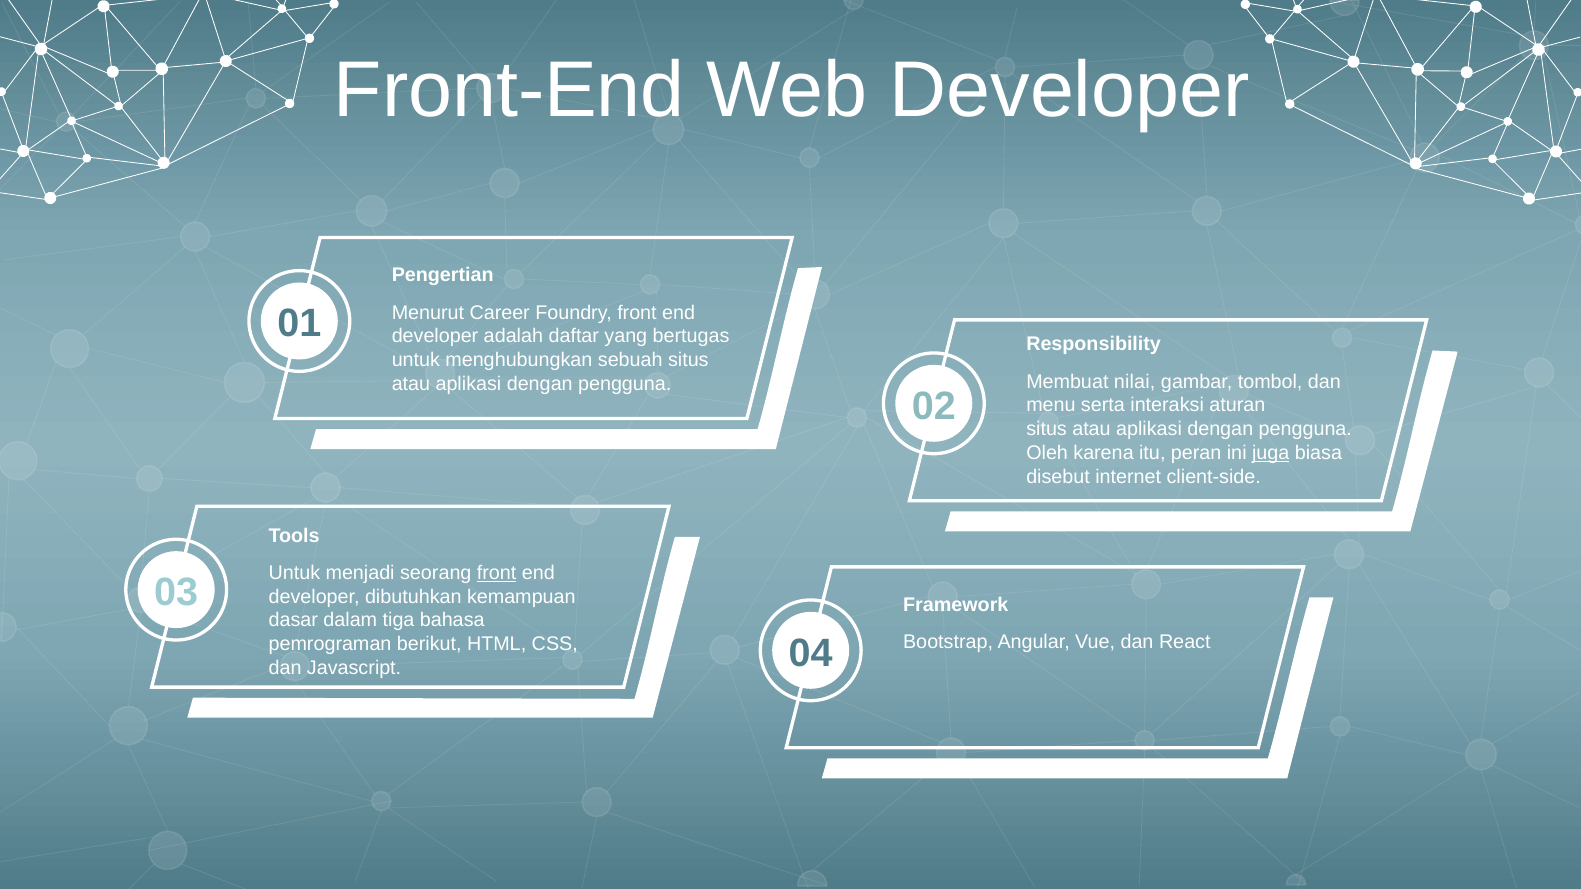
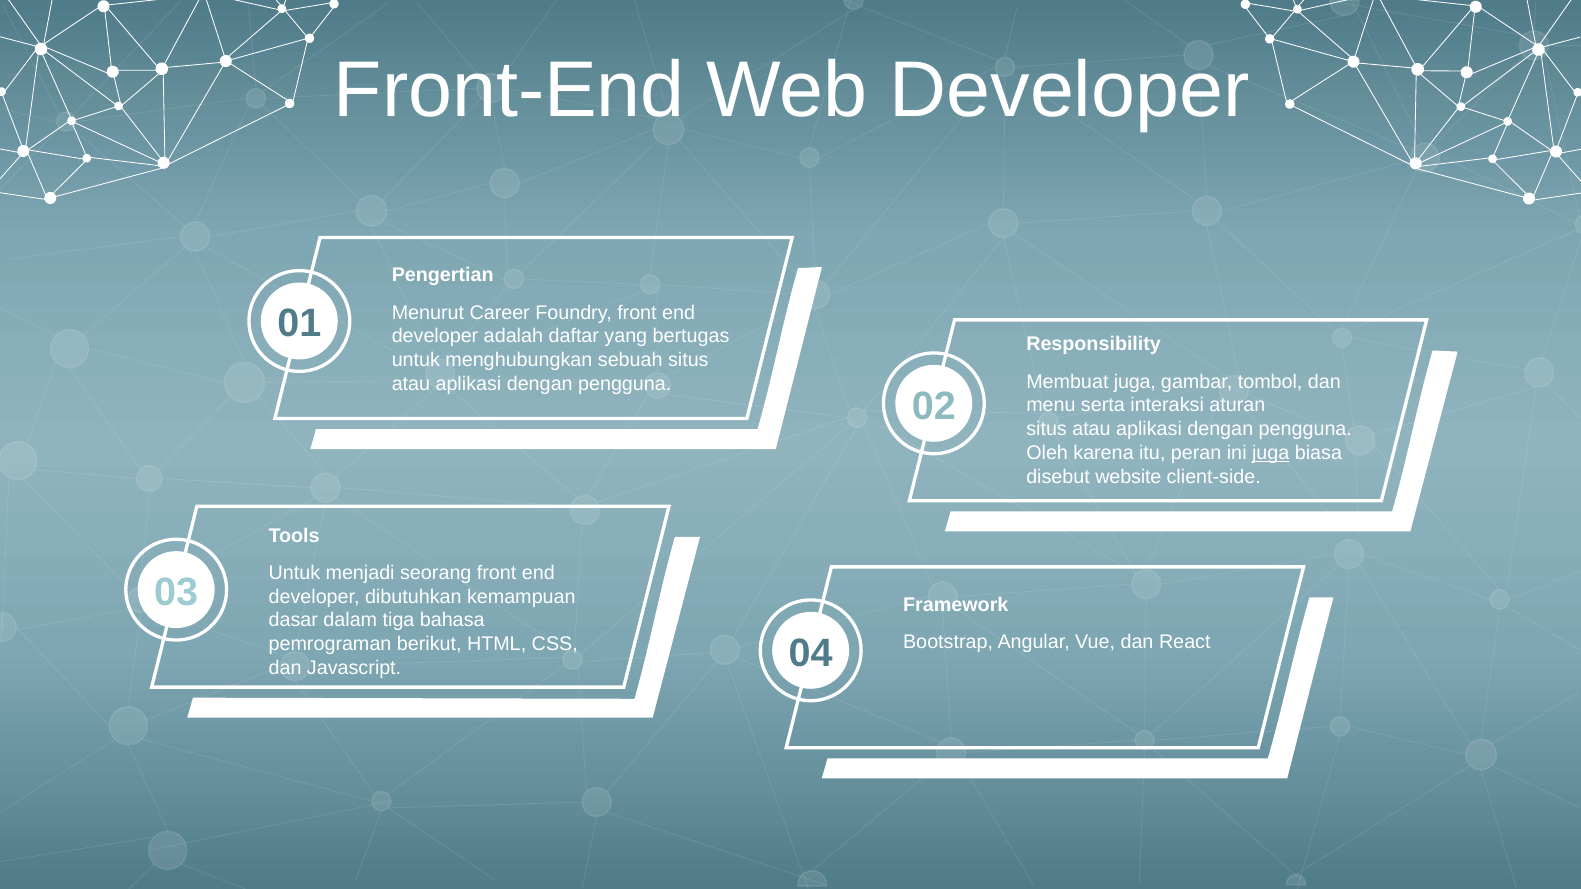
Membuat nilai: nilai -> juga (1135, 382)
internet: internet -> website (1128, 477)
front underline: present -> none (497, 573)
